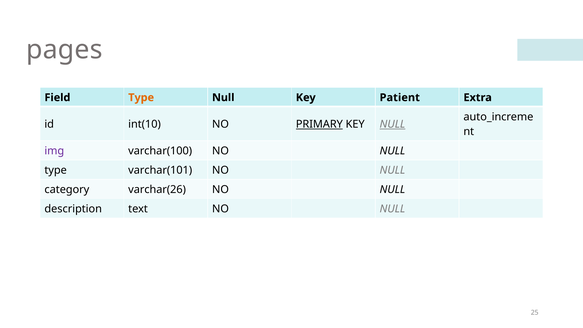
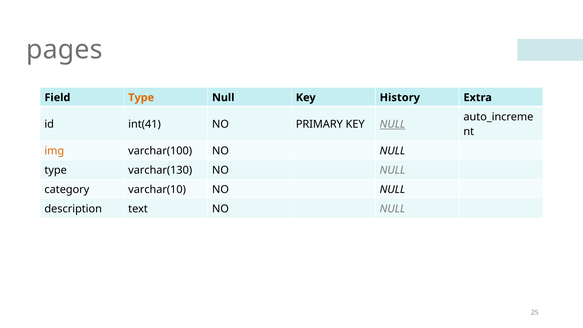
Patient: Patient -> History (400, 98)
int(10: int(10 -> int(41 (145, 124)
PRIMARY underline: present -> none (319, 124)
img colour: purple -> orange (54, 151)
varchar(101: varchar(101 -> varchar(130 (160, 170)
varchar(26: varchar(26 -> varchar(10 (157, 189)
